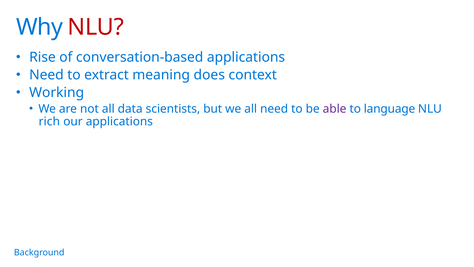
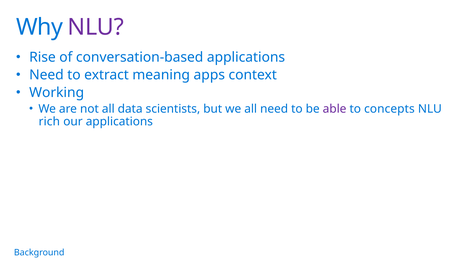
NLU colour: red -> purple (96, 27)
does: does -> apps (209, 75)
language: language -> concepts (389, 109)
